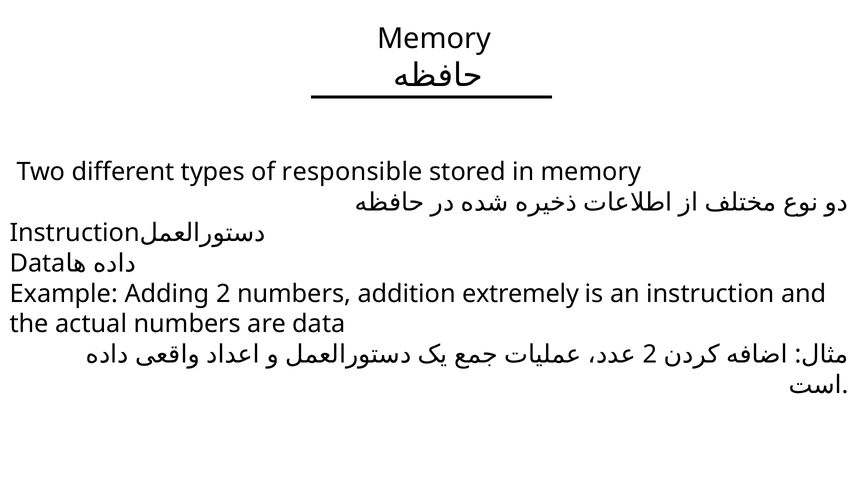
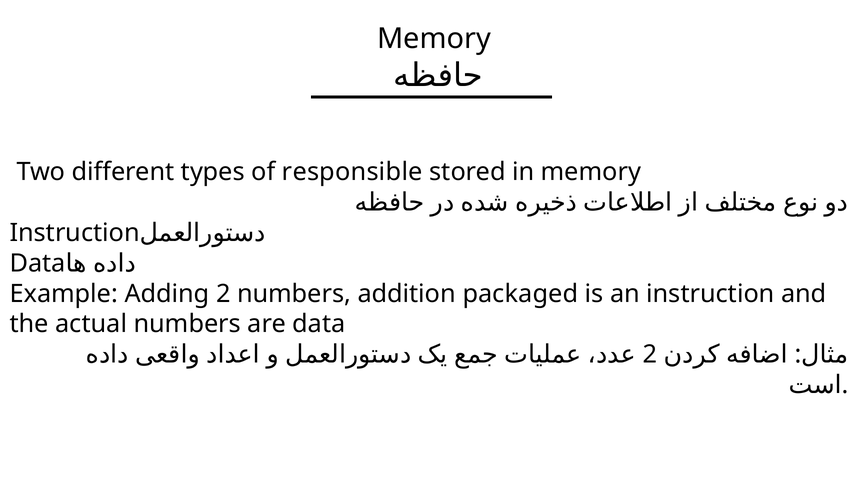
extremely: extremely -> packaged (520, 294)
